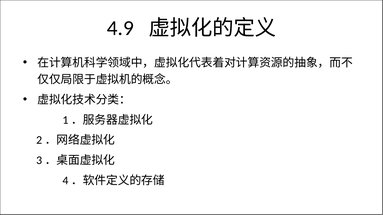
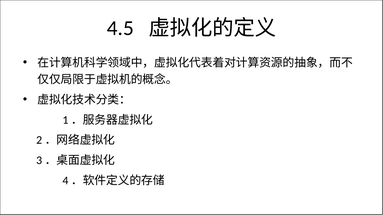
4.9: 4.9 -> 4.5 (120, 28)
